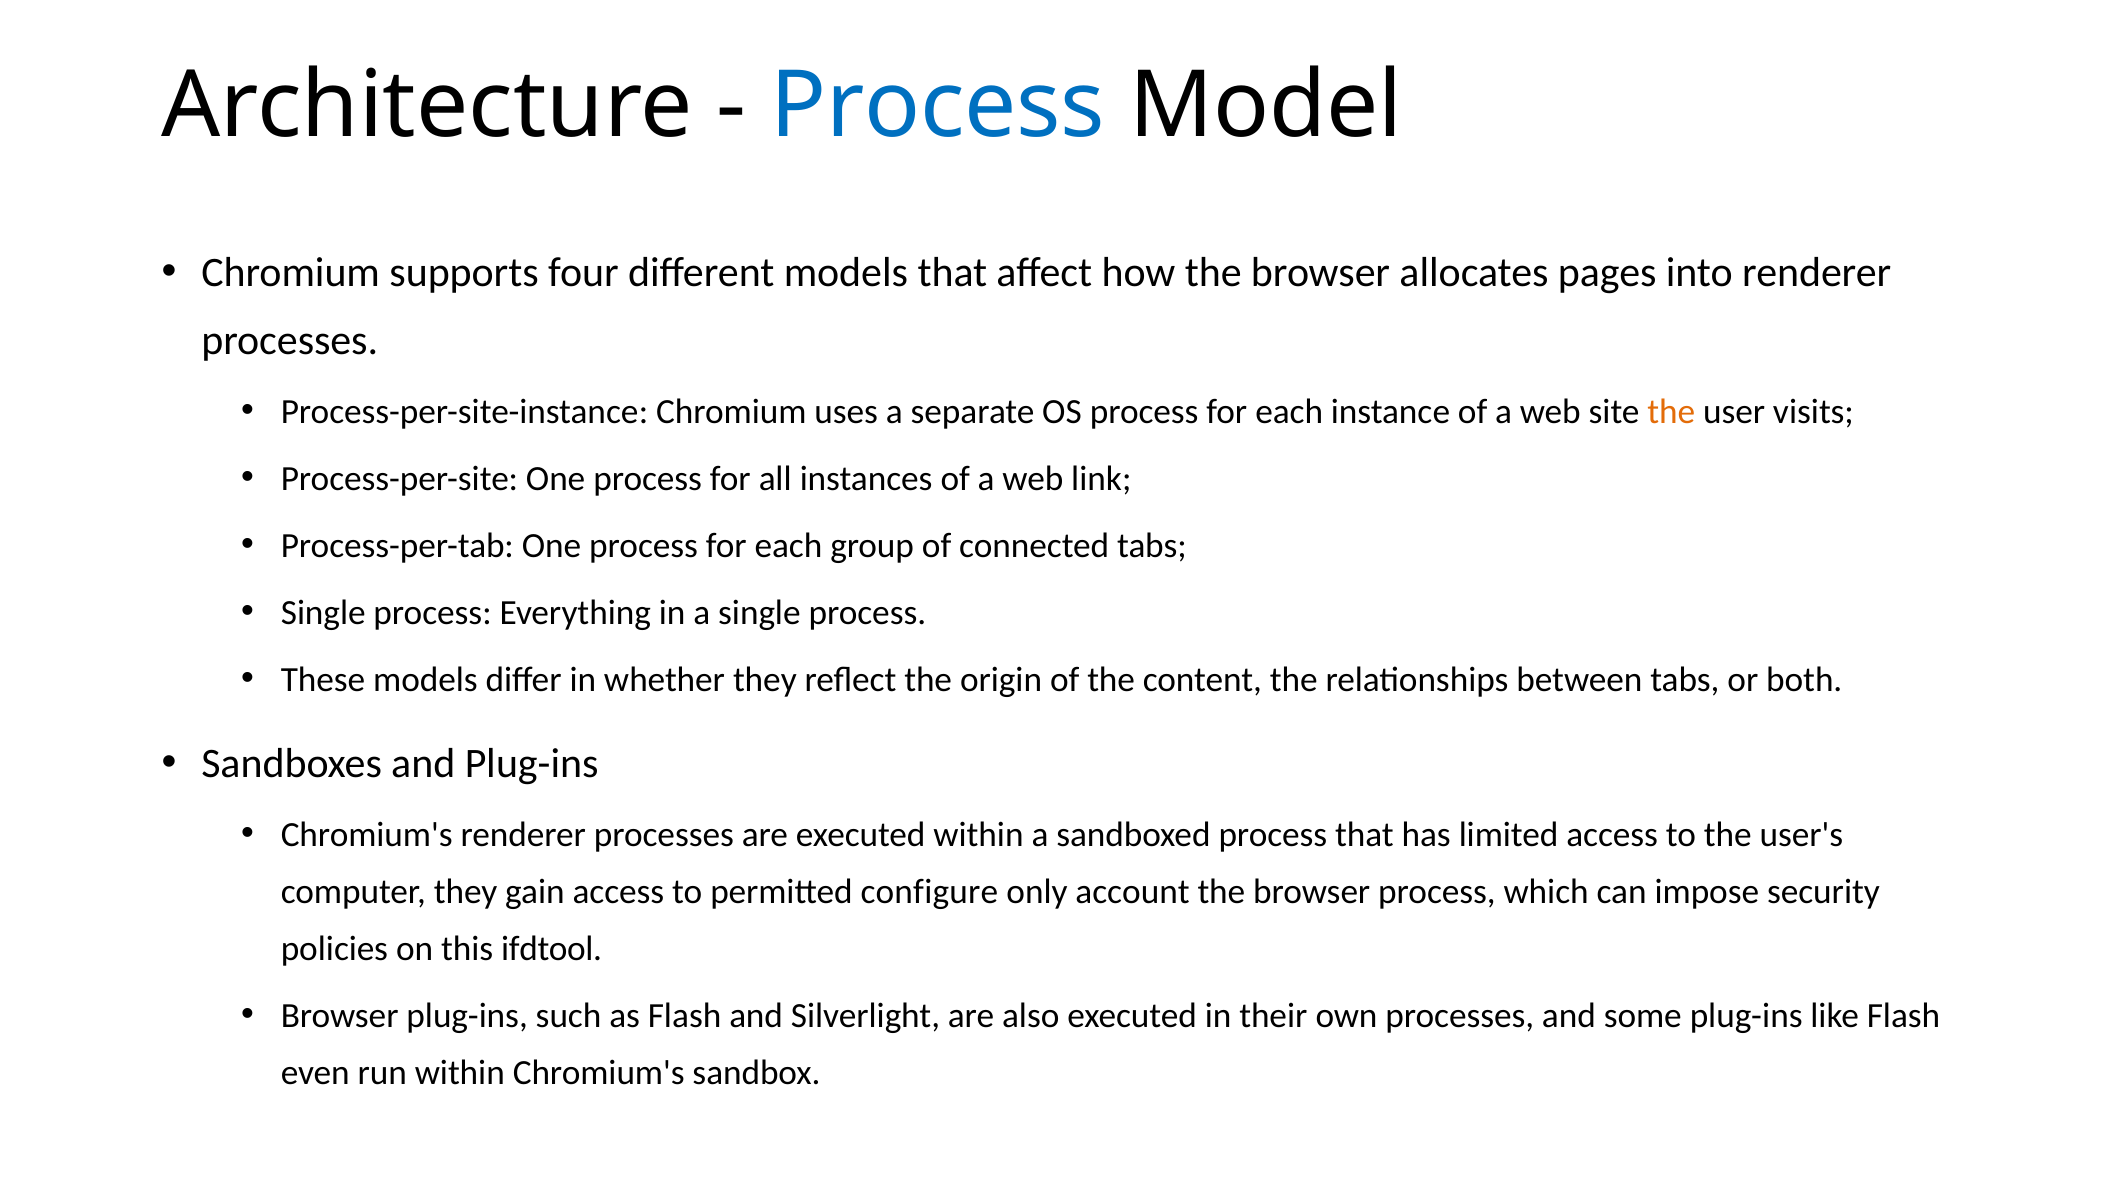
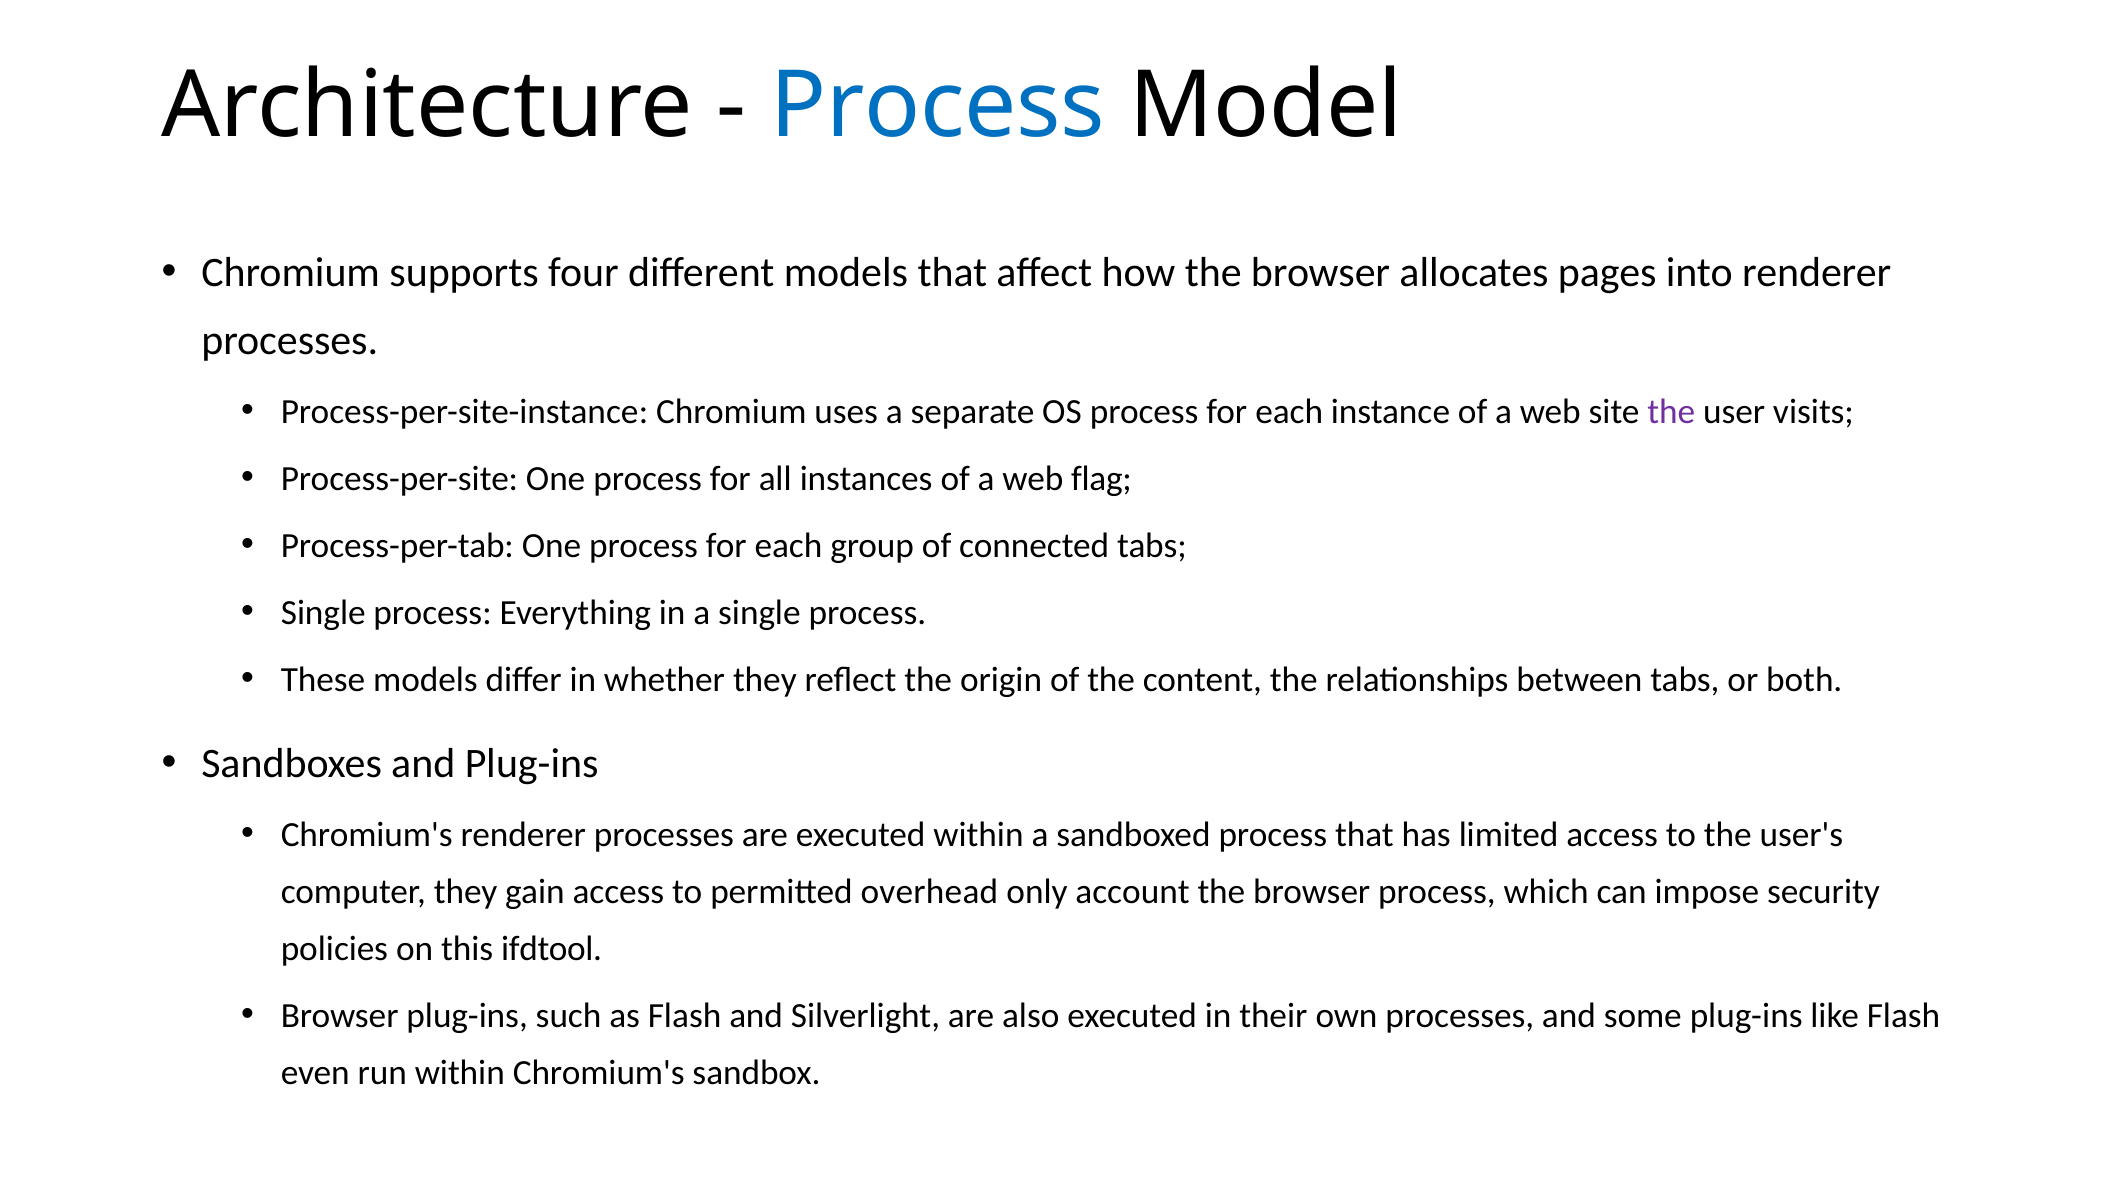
the colour: orange -> purple (1671, 411)
link: link -> flag (1102, 478)
configure: configure -> overhead (929, 891)
